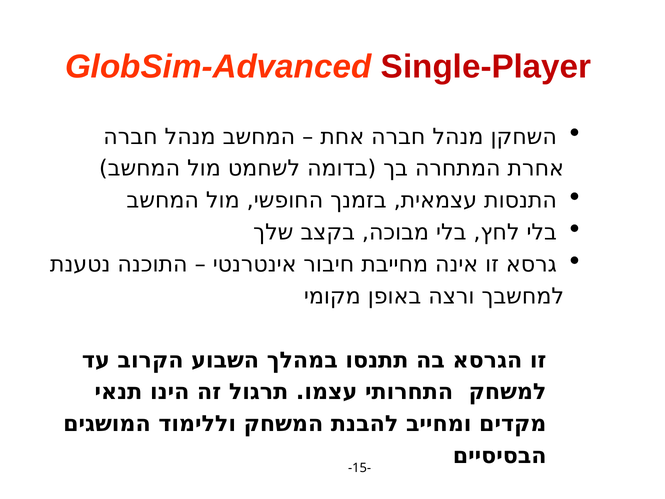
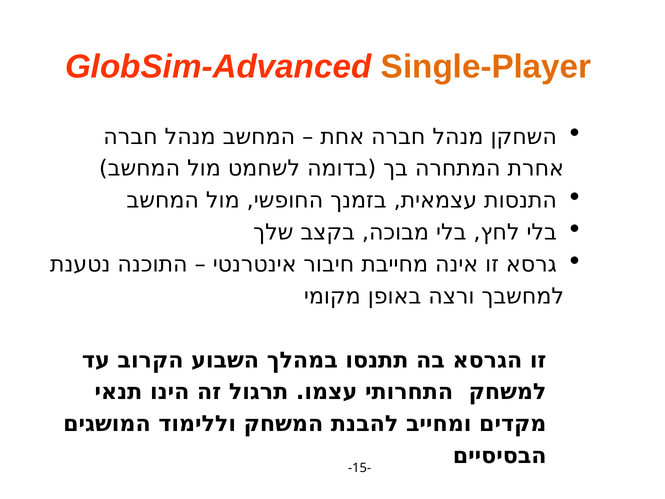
Single-Player colour: red -> orange (486, 67)
